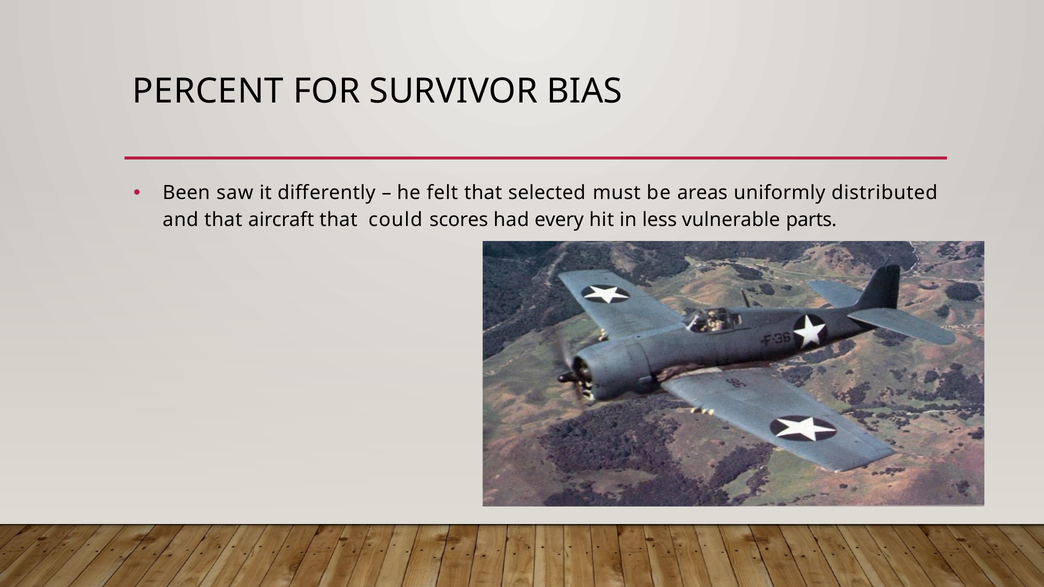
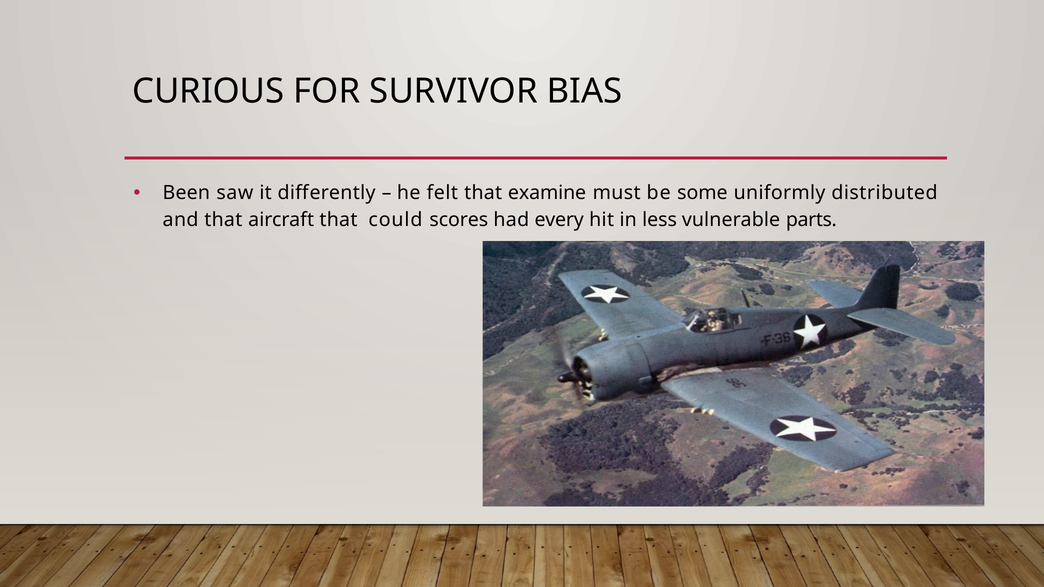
PERCENT: PERCENT -> CURIOUS (208, 91)
selected: selected -> examine (547, 193)
areas: areas -> some (702, 193)
